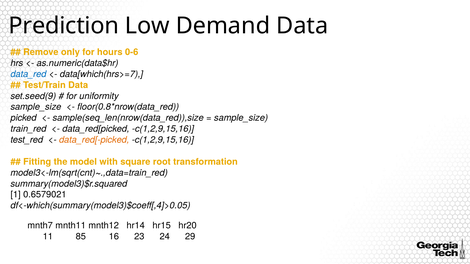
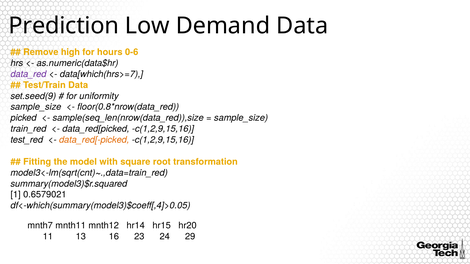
only: only -> high (70, 52)
data_red colour: blue -> purple (28, 74)
85: 85 -> 13 (81, 237)
